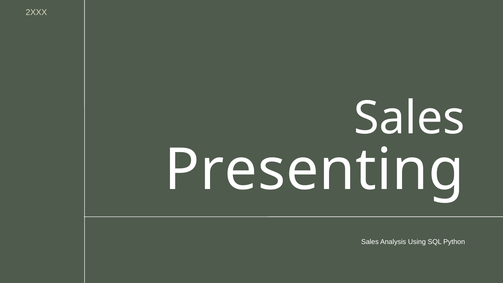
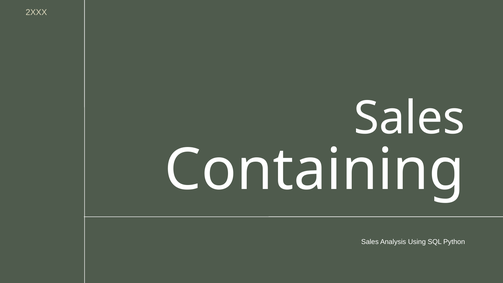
Presenting: Presenting -> Containing (315, 170)
